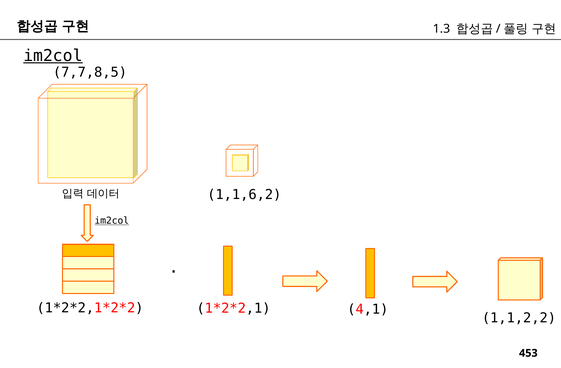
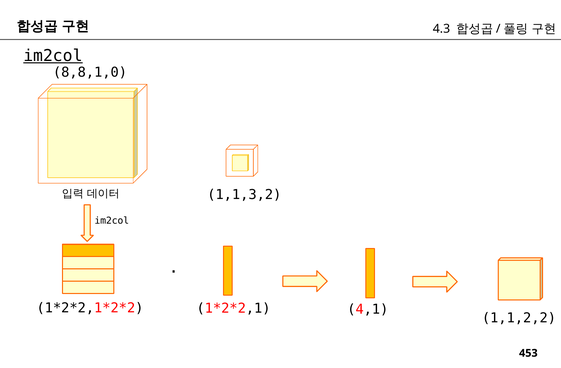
1.3: 1.3 -> 4.3 (441, 29)
7,7,8,5: 7,7,8,5 -> 8,8,1,0 (90, 73)
1,1,6,2: 1,1,6,2 -> 1,1,3,2 (244, 195)
im2col underline: present -> none (112, 221)
